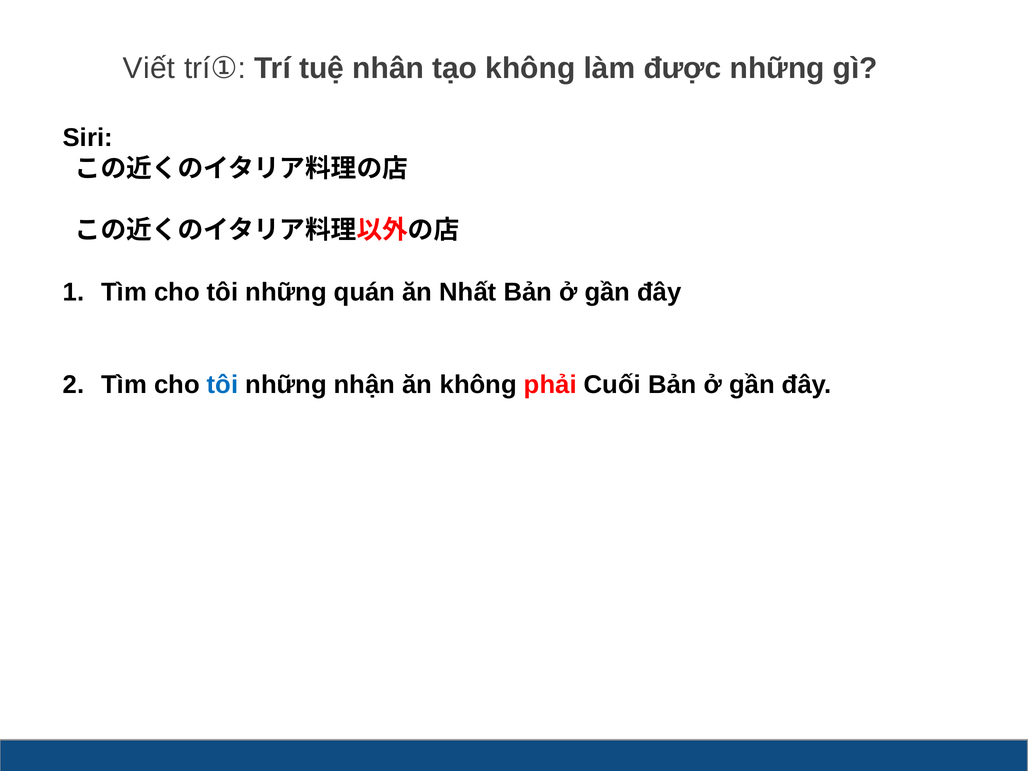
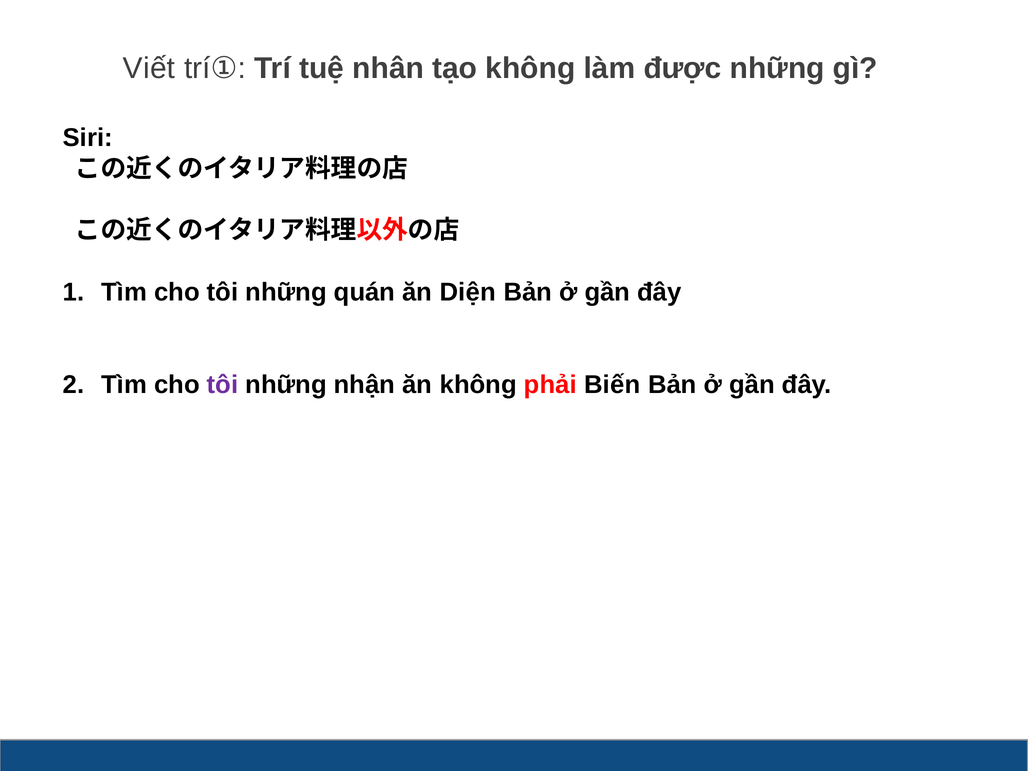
Nhất: Nhất -> Diện (468, 292)
tôi colour: blue -> purple (223, 385)
Cuối: Cuối -> Biến (612, 385)
